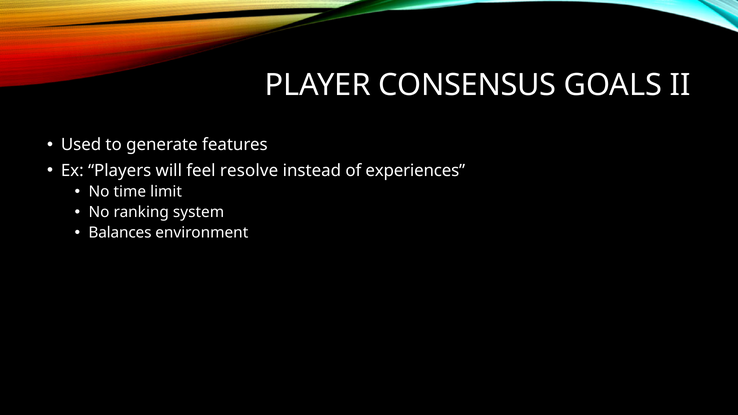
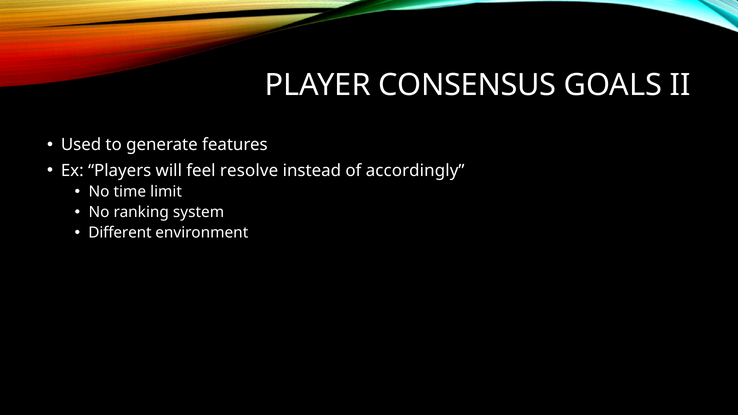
experiences: experiences -> accordingly (415, 171)
Balances: Balances -> Different (120, 233)
